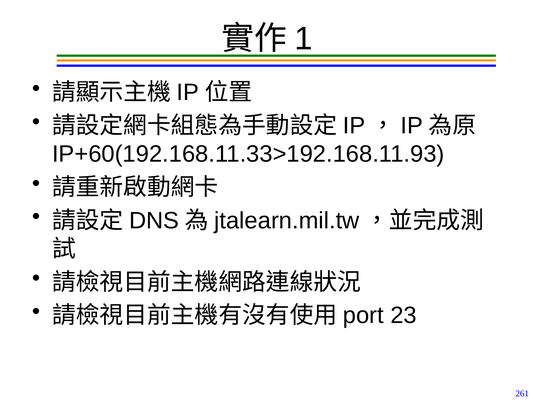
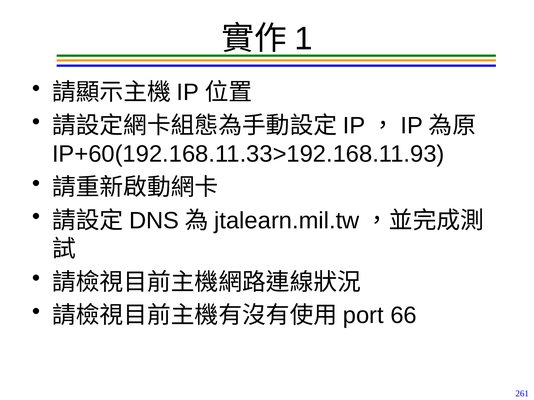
23: 23 -> 66 (404, 316)
